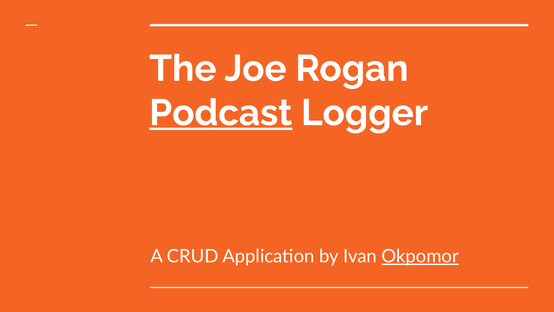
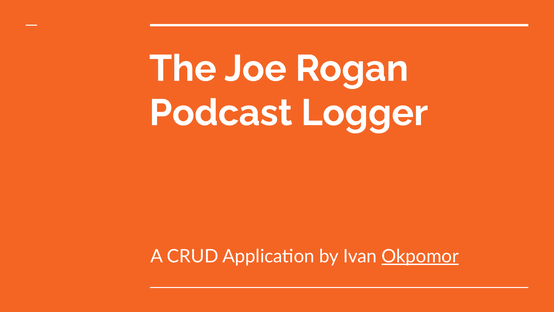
Podcast underline: present -> none (221, 113)
